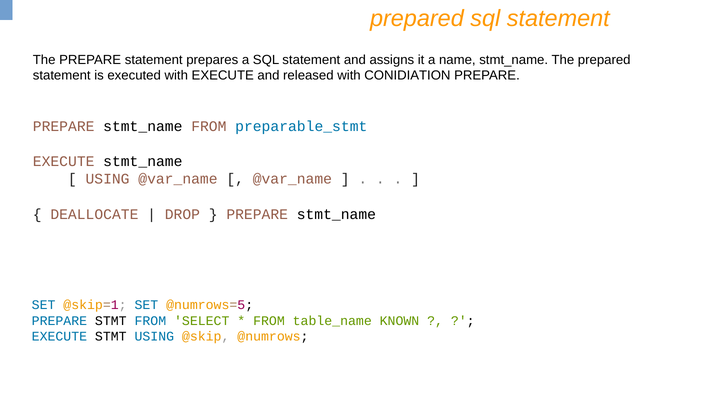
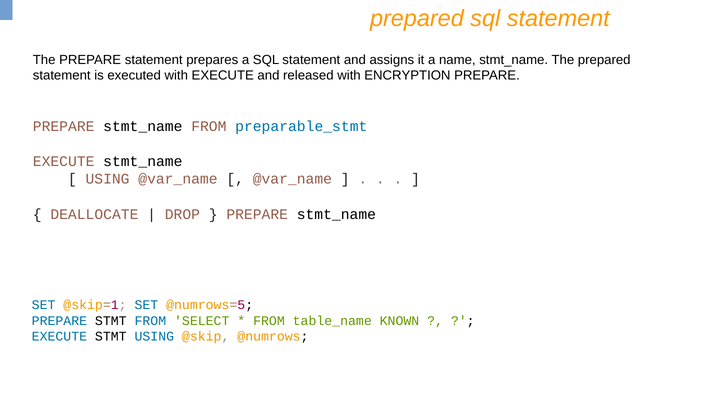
CONIDIATION: CONIDIATION -> ENCRYPTION (407, 76)
